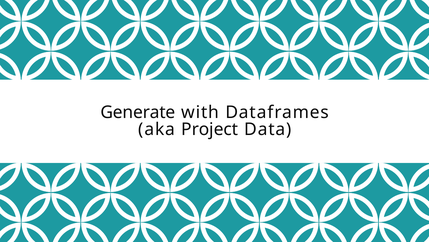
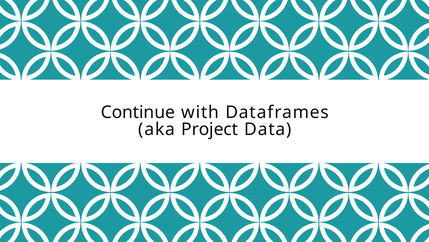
Generate: Generate -> Continue (138, 112)
